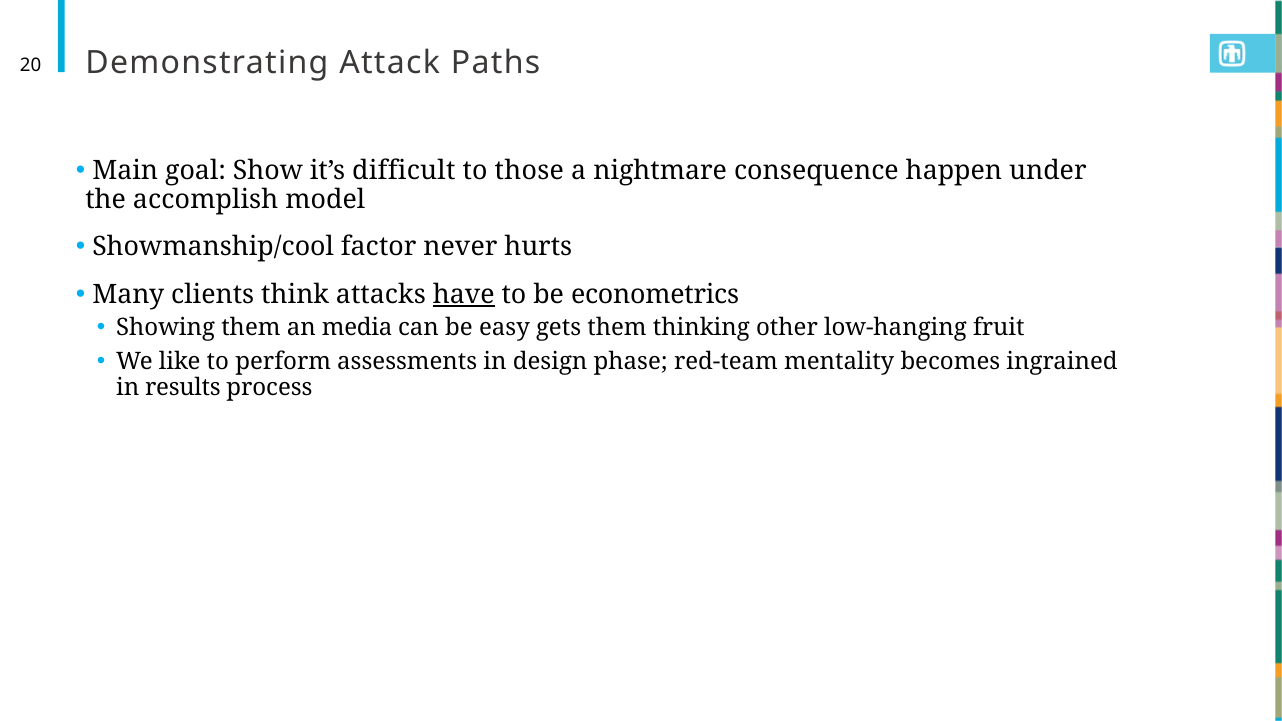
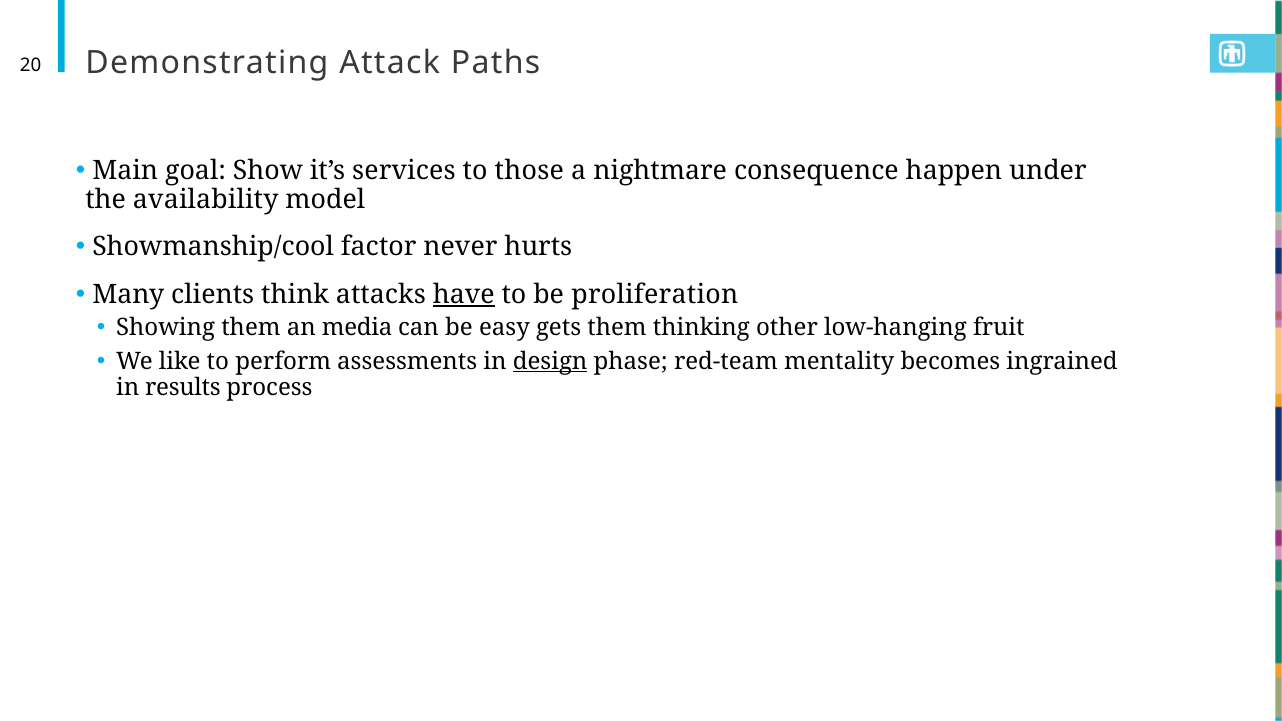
difficult: difficult -> services (404, 171)
accomplish: accomplish -> availability (206, 200)
econometrics: econometrics -> proliferation (655, 295)
design underline: none -> present (550, 361)
